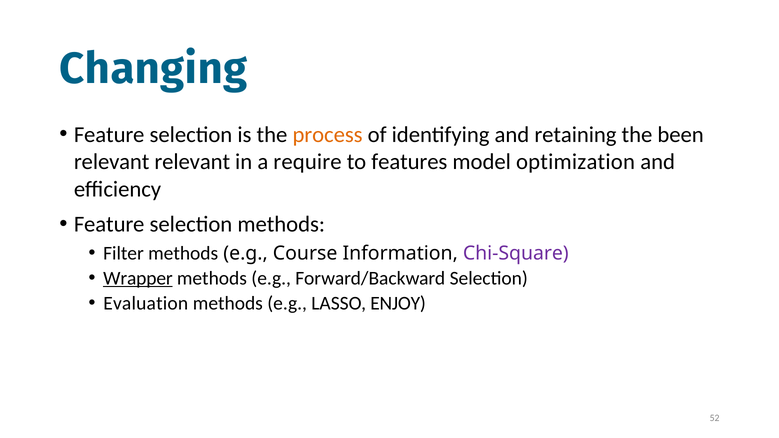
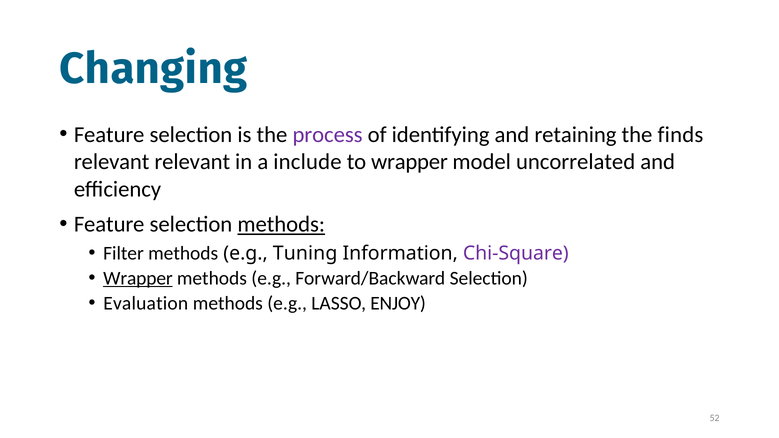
process colour: orange -> purple (328, 135)
been: been -> finds (680, 135)
require: require -> include (307, 162)
to features: features -> wrapper (409, 162)
optimization: optimization -> uncorrelated (576, 162)
methods underline: none -> present (281, 224)
Course: Course -> Tuning (305, 254)
